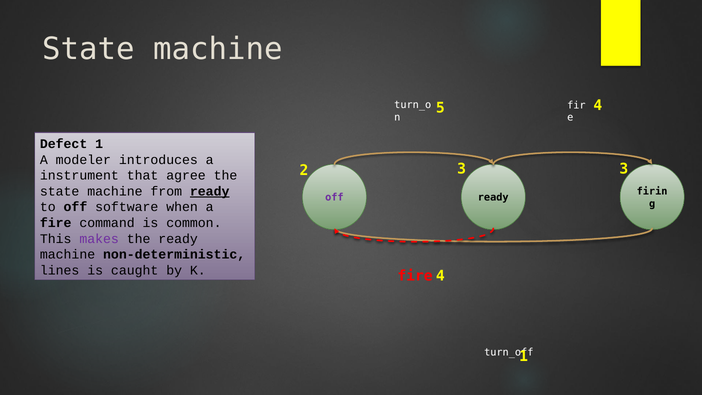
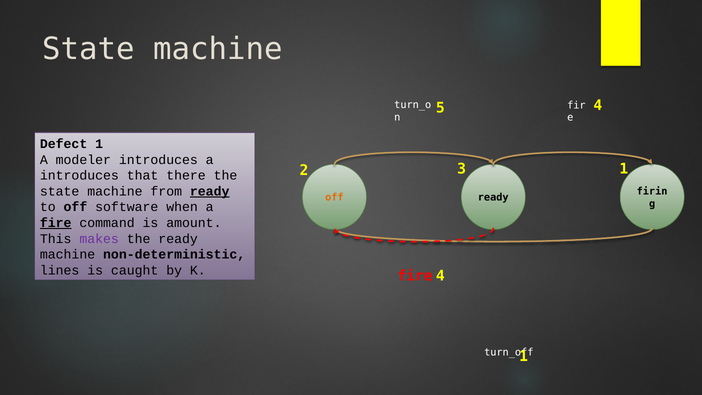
3 3: 3 -> 1 (624, 169)
instrument: instrument -> introduces (79, 175)
agree: agree -> there (186, 175)
off colour: purple -> orange (334, 198)
fire underline: none -> present (56, 223)
common: common -> amount (194, 223)
